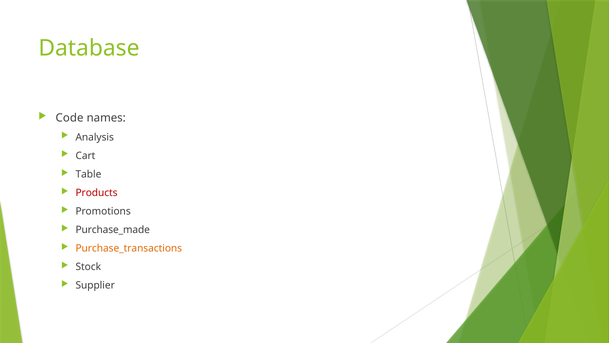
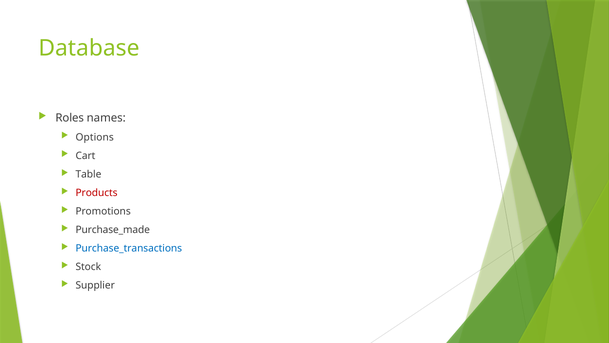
Code: Code -> Roles (70, 118)
Analysis: Analysis -> Options (95, 137)
Purchase_transactions colour: orange -> blue (129, 248)
